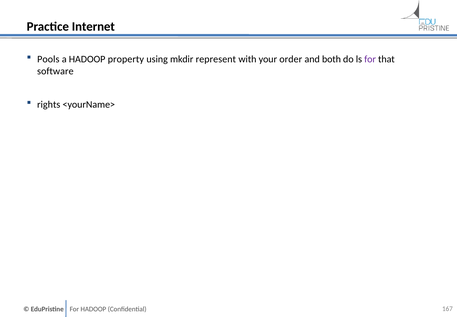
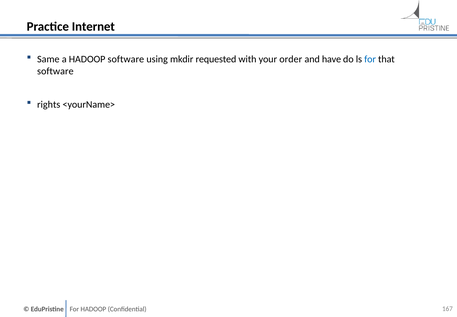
Pools: Pools -> Same (48, 59)
HADOOP property: property -> software (126, 59)
represent: represent -> requested (216, 59)
both: both -> have (331, 59)
for colour: purple -> blue (370, 59)
